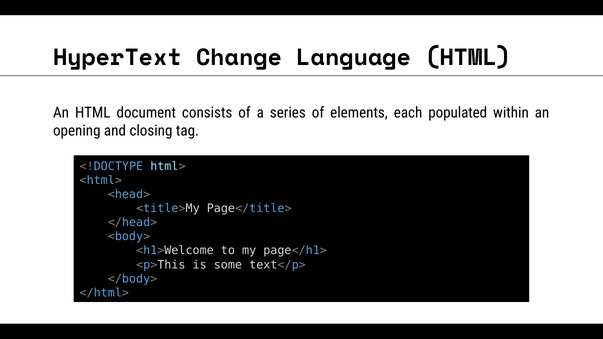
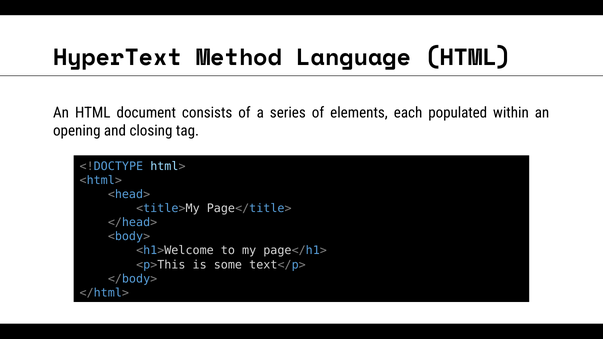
Change: Change -> Method (239, 57)
